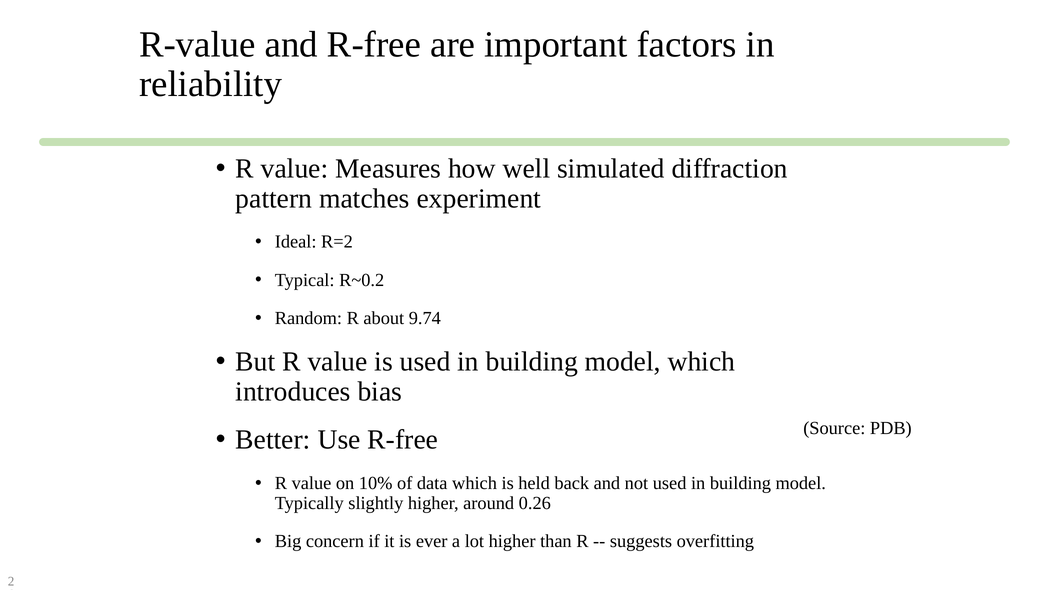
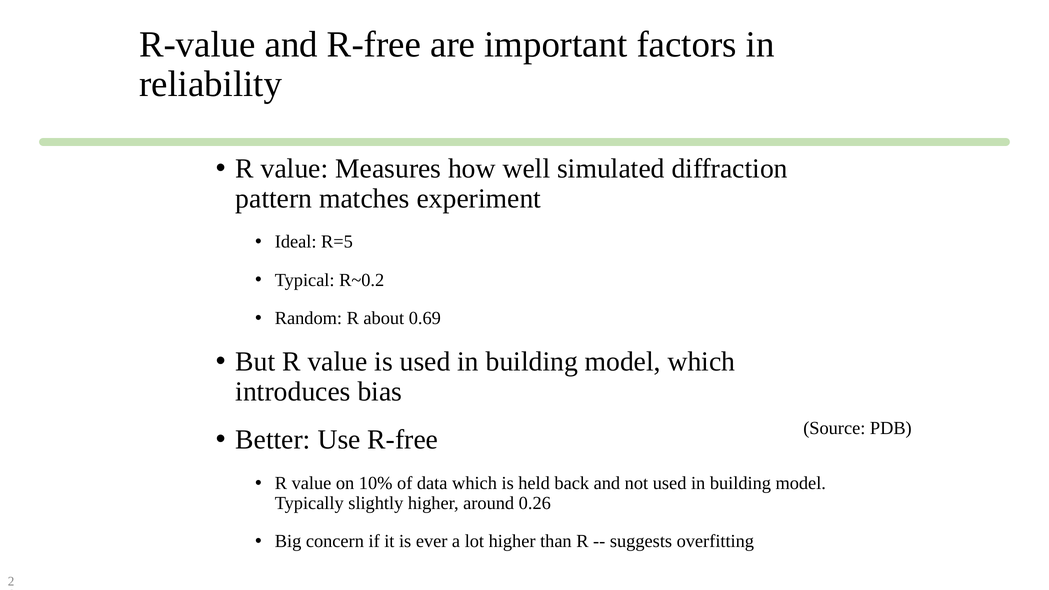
R=2: R=2 -> R=5 (337, 242)
9.74: 9.74 -> 0.69 (425, 318)
